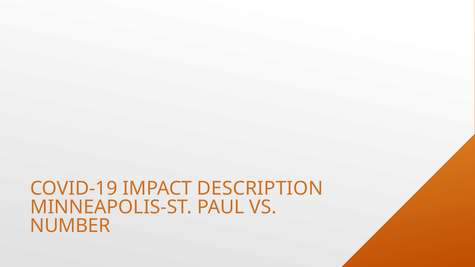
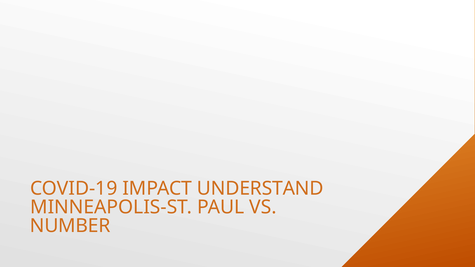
DESCRIPTION: DESCRIPTION -> UNDERSTAND (260, 189)
